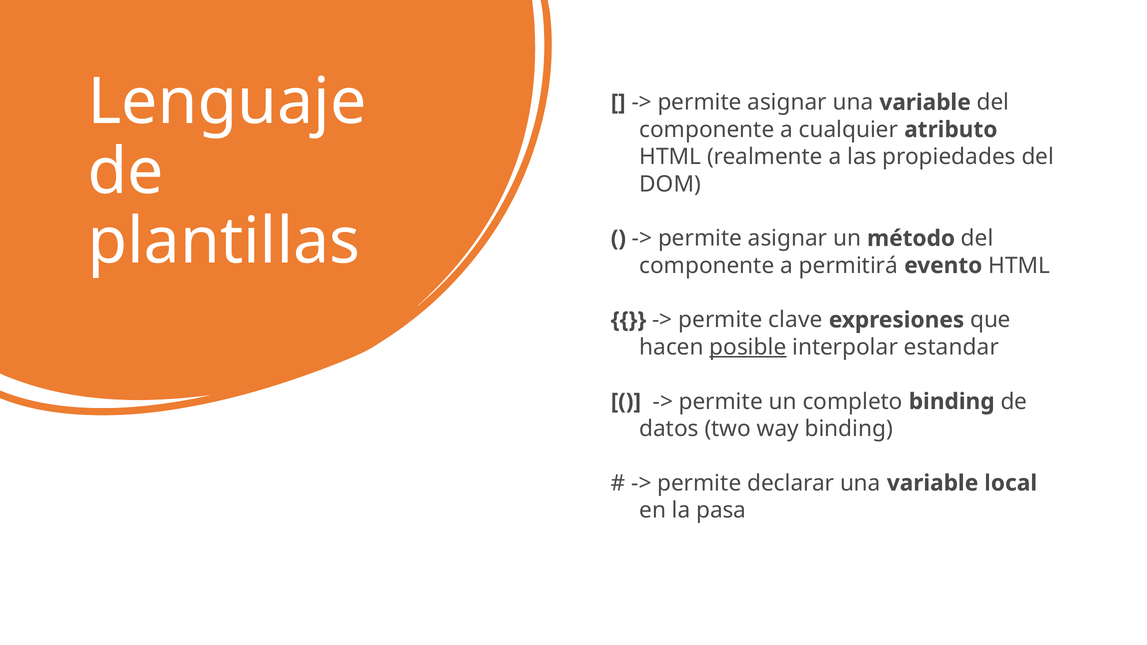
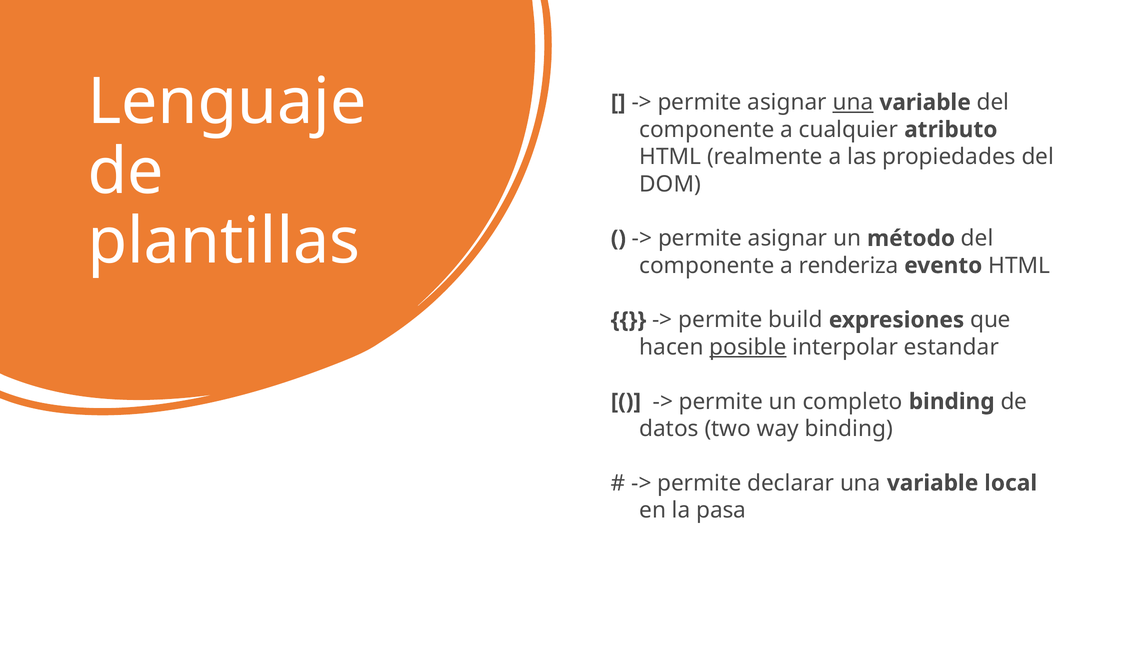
una underline: none -> present (853, 102)
permitirá: permitirá -> renderiza (849, 266)
clave: clave -> build (795, 320)
